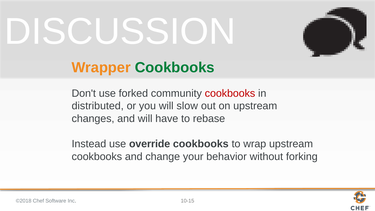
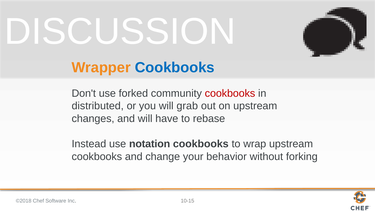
Cookbooks colour: green -> blue (175, 68)
slow: slow -> grab (187, 106)
override: override -> notation (150, 144)
